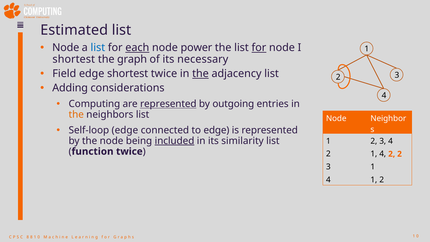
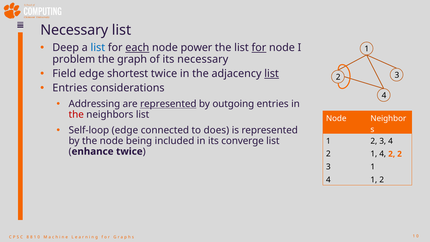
Estimated: Estimated -> Necessary (74, 30)
Node: Node -> Deep (66, 48)
shortest: shortest -> problem (74, 59)
the underline: present -> none (200, 74)
list underline: none -> present (272, 74)
Adding: Adding -> Entries (70, 88)
Computing: Computing -> Addressing (94, 104)
the colour: orange -> red (76, 115)
to edge: edge -> does (216, 130)
included underline: present -> none (175, 141)
similarity: similarity -> converge (243, 141)
function: function -> enhance (93, 151)
